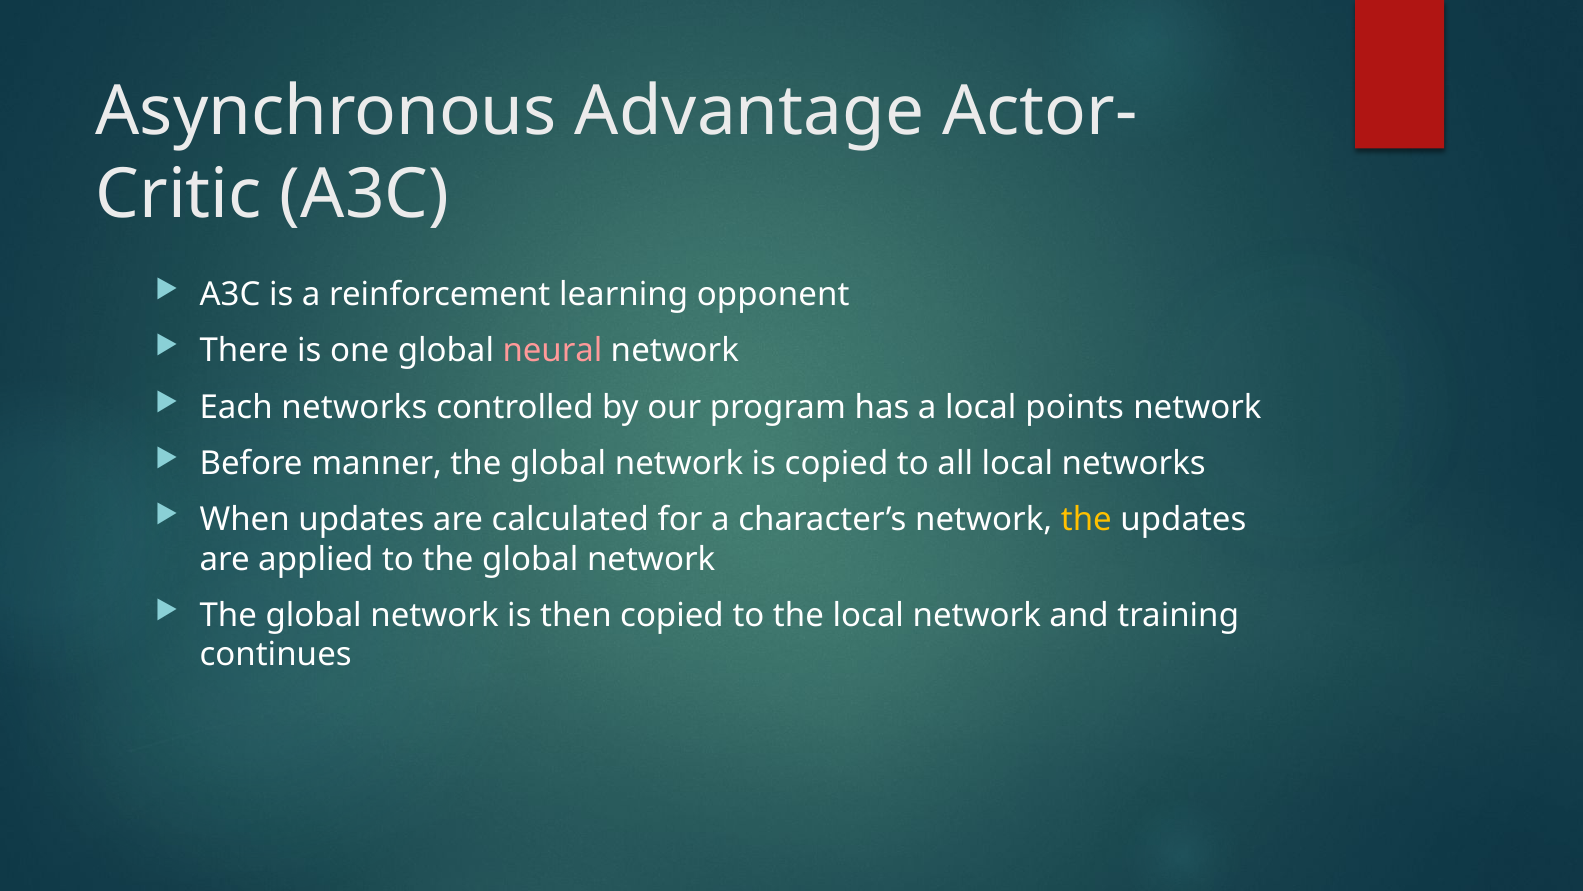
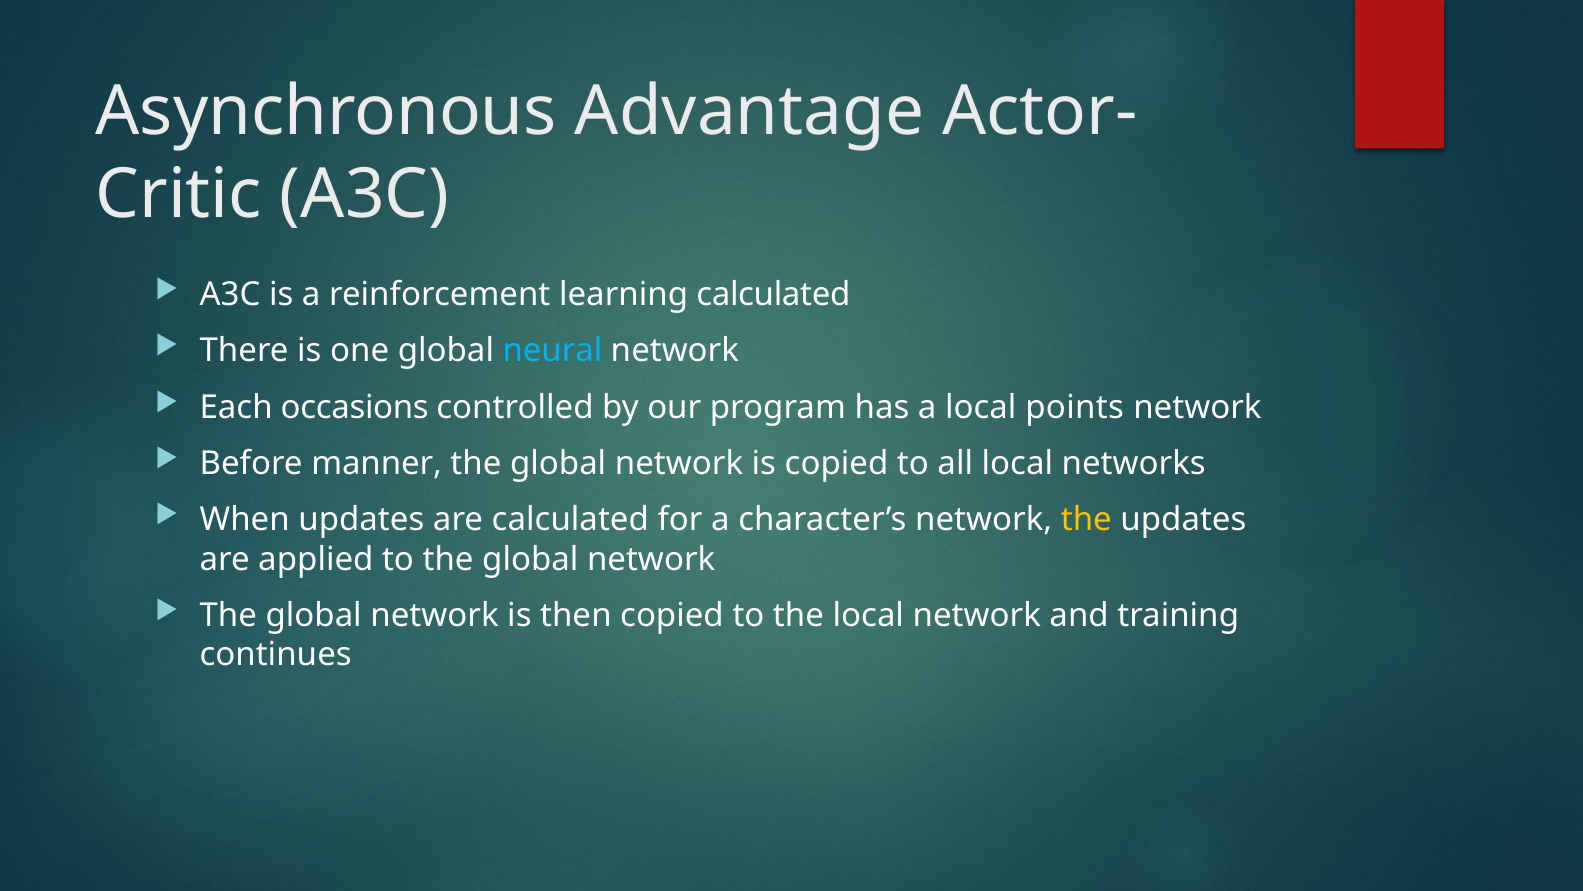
learning opponent: opponent -> calculated (773, 295)
neural colour: pink -> light blue (552, 351)
Each networks: networks -> occasions (355, 407)
